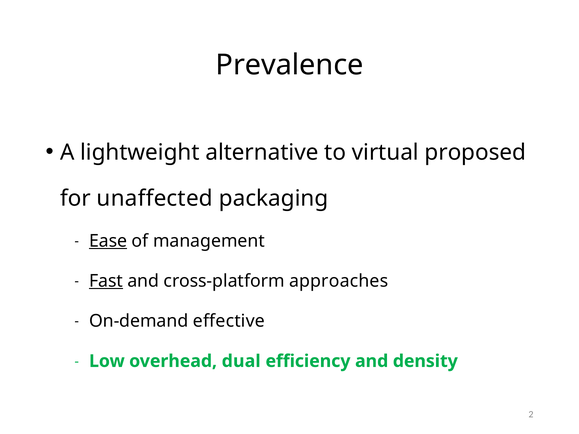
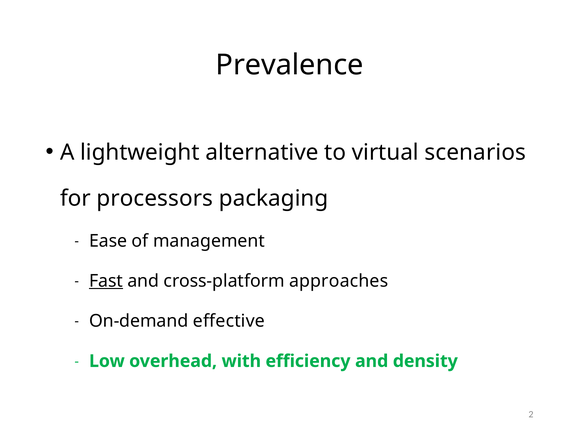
proposed: proposed -> scenarios (475, 152)
unaffected: unaffected -> processors (155, 198)
Ease underline: present -> none (108, 241)
dual: dual -> with (241, 361)
